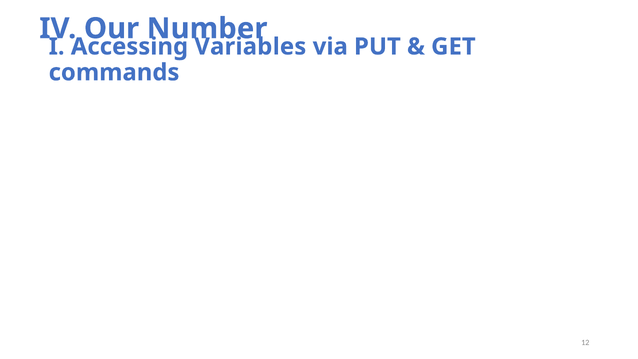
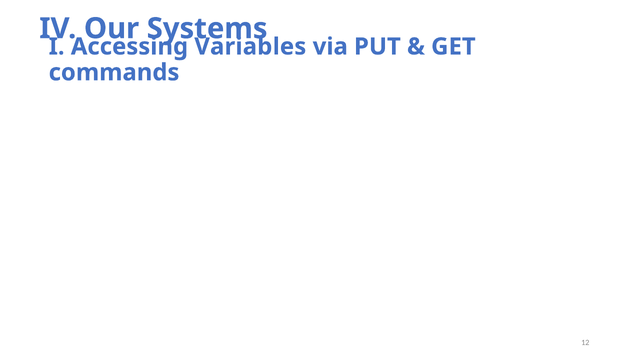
Number: Number -> Systems (207, 29)
